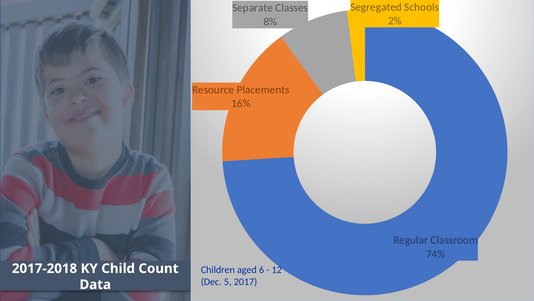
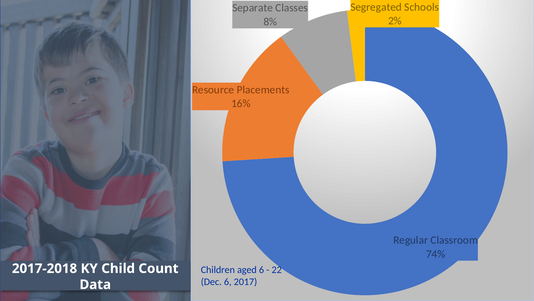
12: 12 -> 22 (277, 269)
Dec 5: 5 -> 6 (228, 281)
